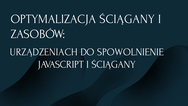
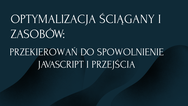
URZĄDZENIACH: URZĄDZENIACH -> PRZEKIEROWAŃ (44, 52)
I ŚCIĄGANY: ŚCIĄGANY -> PRZEJŚCIA (113, 64)
